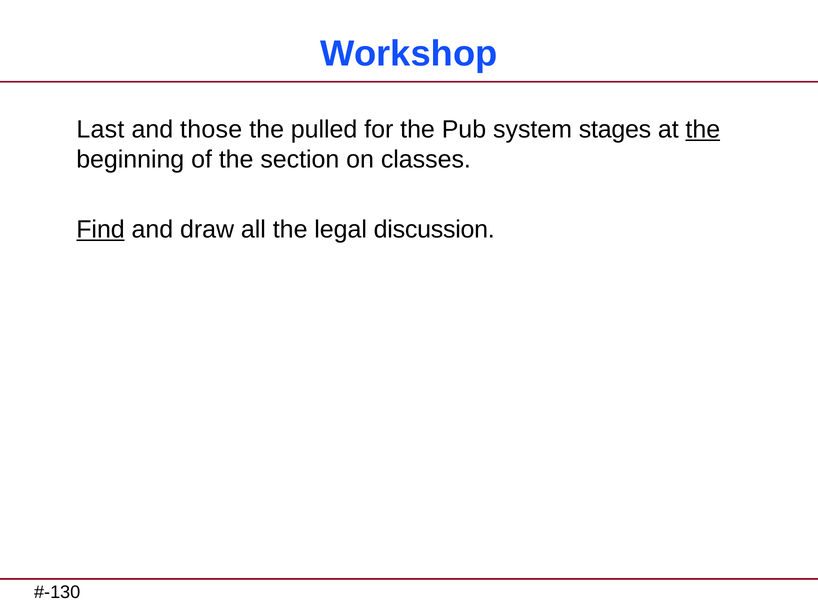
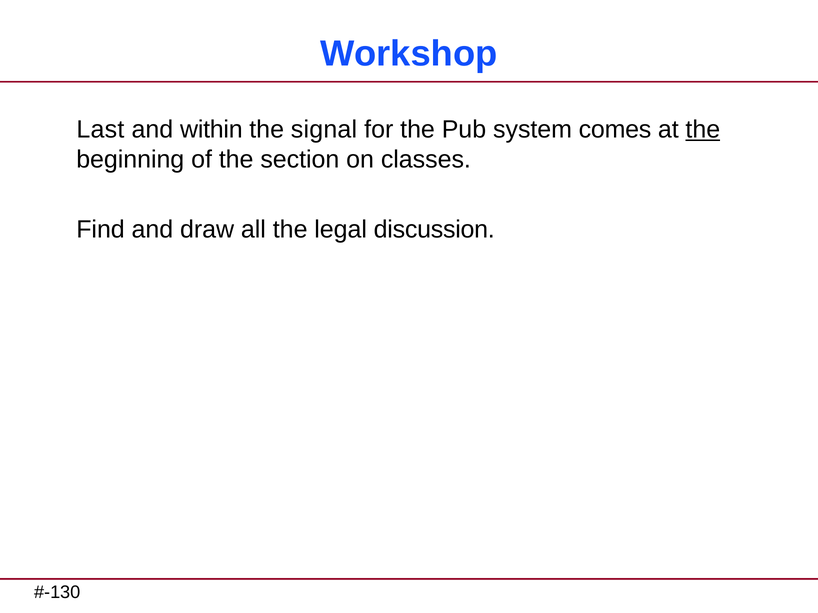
those: those -> within (211, 130)
pulled: pulled -> signal (324, 130)
stages: stages -> comes (615, 130)
Find underline: present -> none (101, 230)
